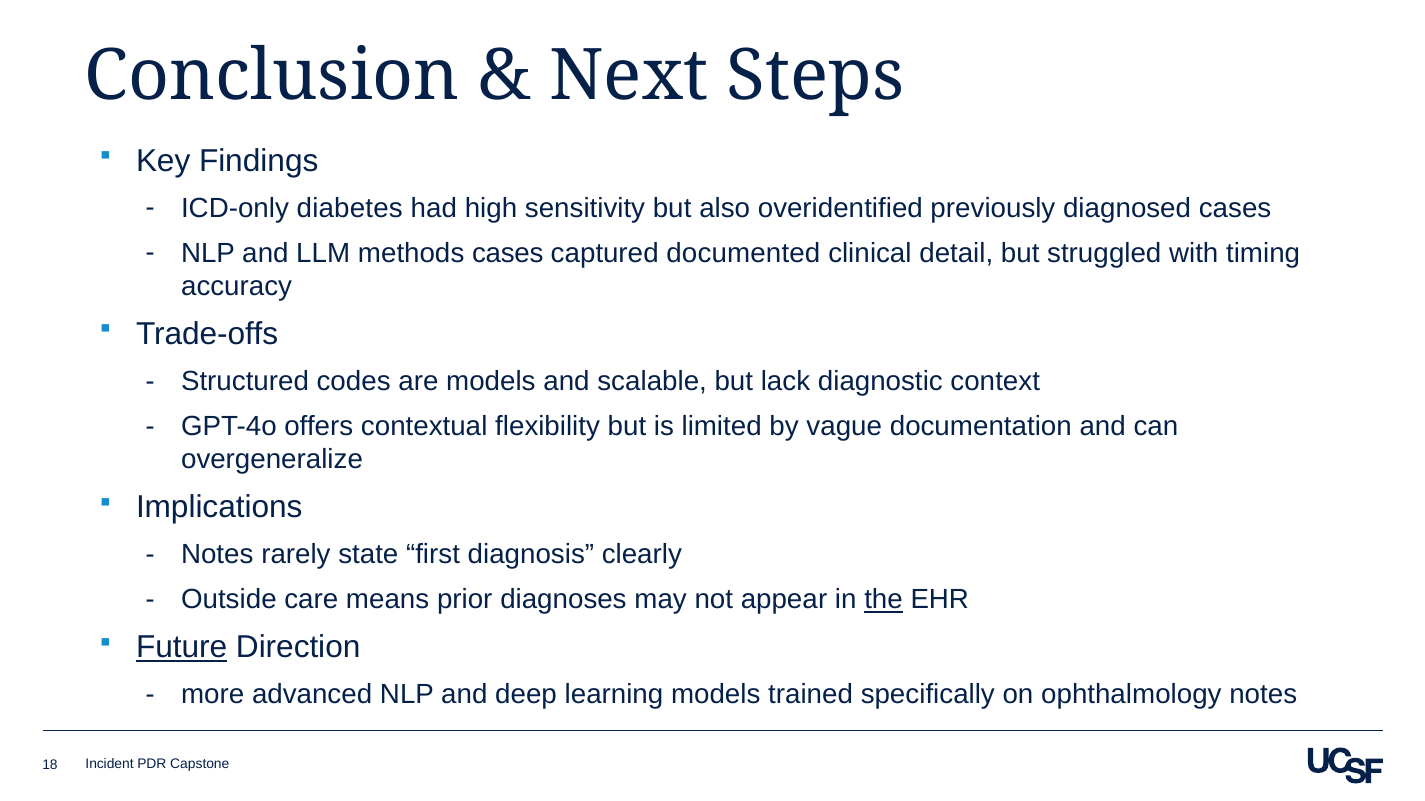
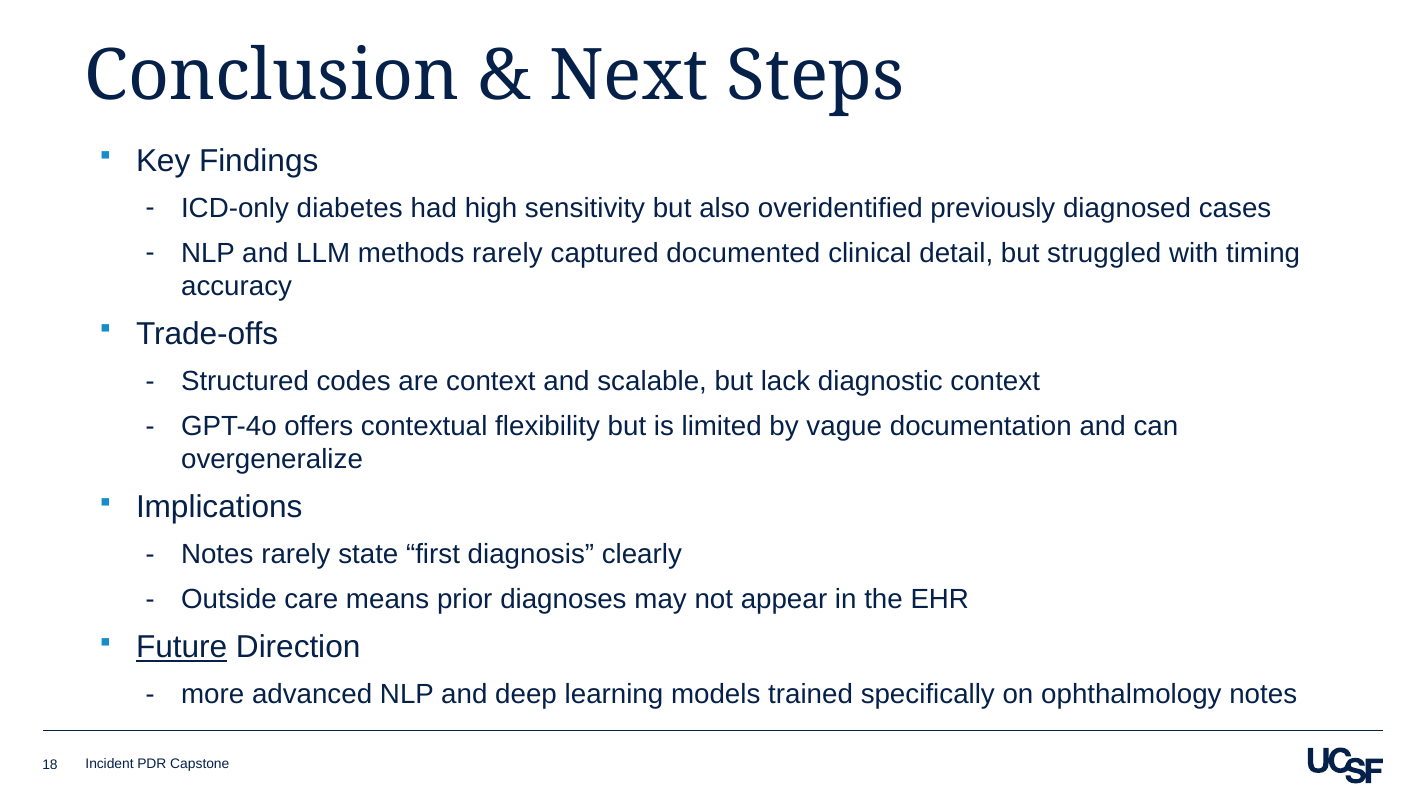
methods cases: cases -> rarely (507, 253)
are models: models -> context (491, 382)
the underline: present -> none (883, 600)
